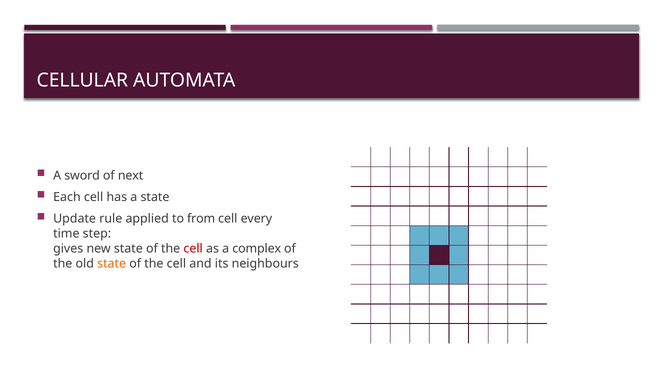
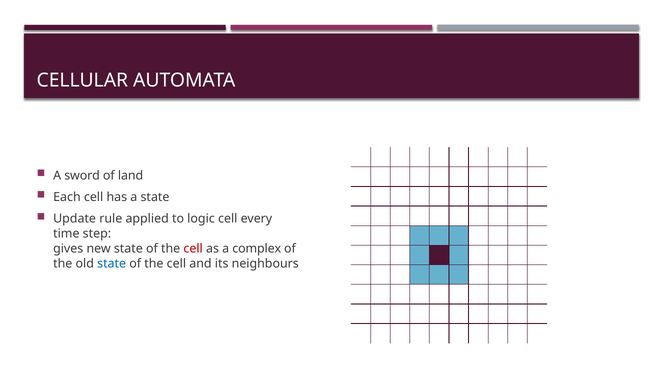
next: next -> land (131, 176)
from: from -> logic (201, 219)
state colour: orange -> blue (112, 263)
